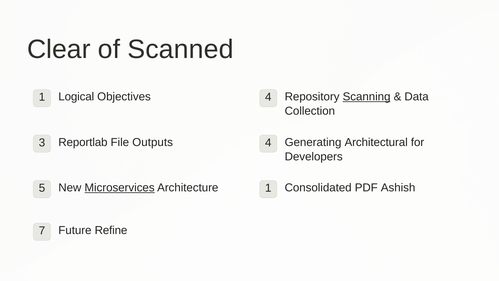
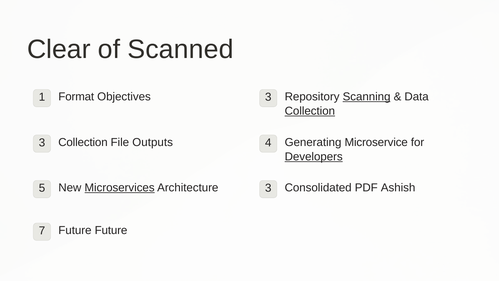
Logical: Logical -> Format (76, 97)
Objectives 4: 4 -> 3 (268, 97)
Collection underline: none -> present (310, 111)
3 Reportlab: Reportlab -> Collection (83, 142)
Architectural: Architectural -> Microservice (376, 142)
Developers underline: none -> present (314, 157)
Architecture 1: 1 -> 3 (268, 188)
Future Refine: Refine -> Future (111, 230)
